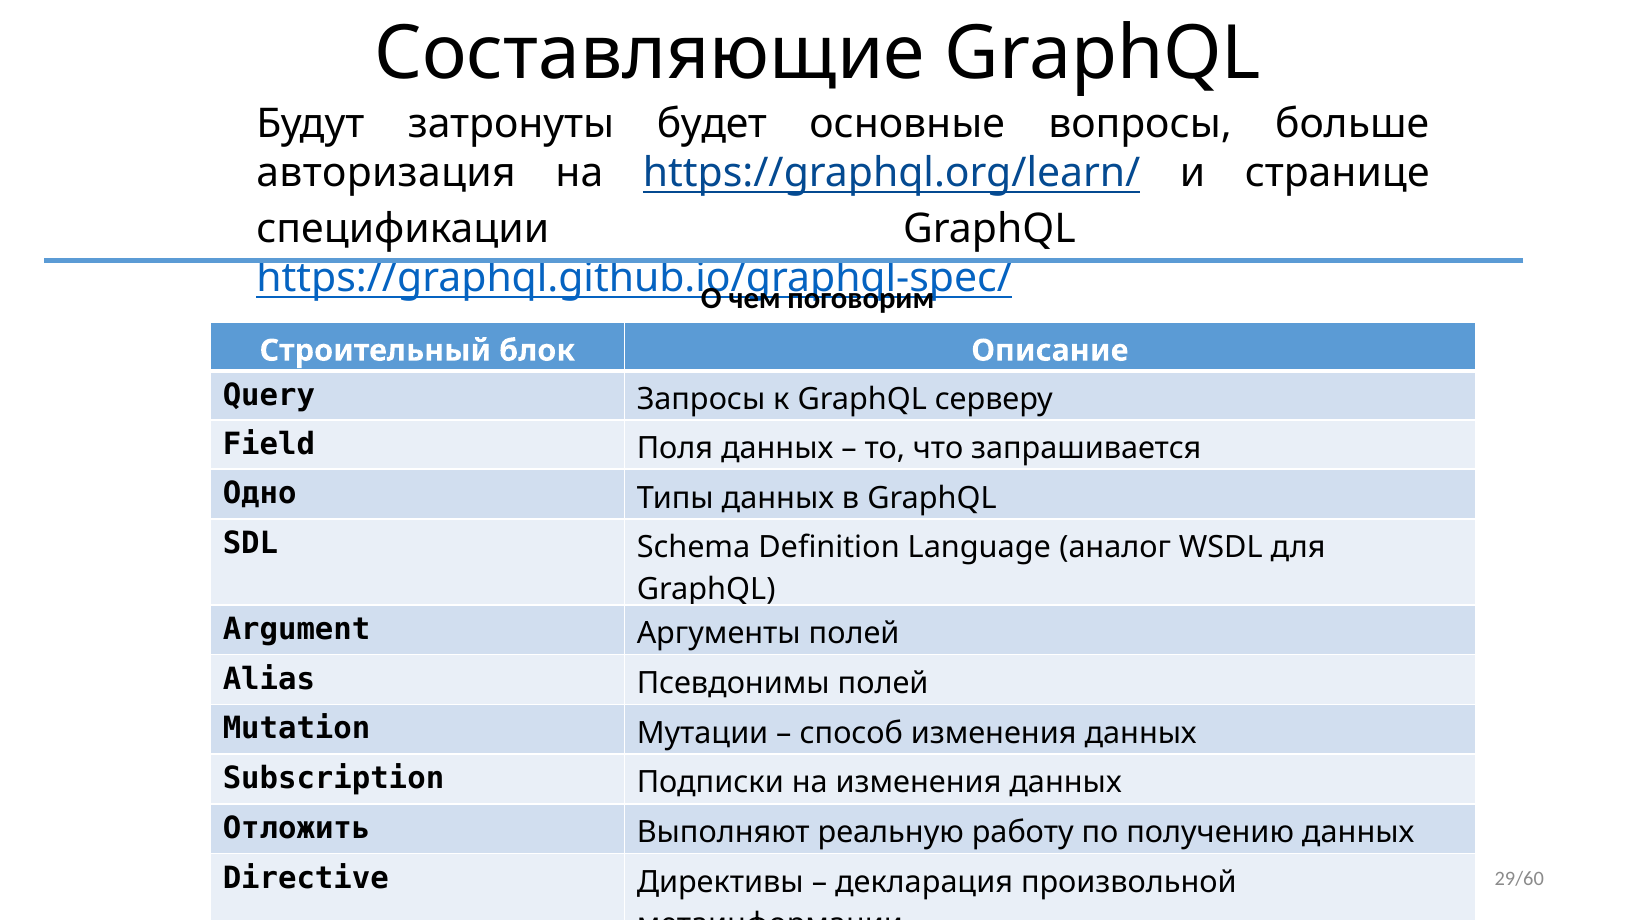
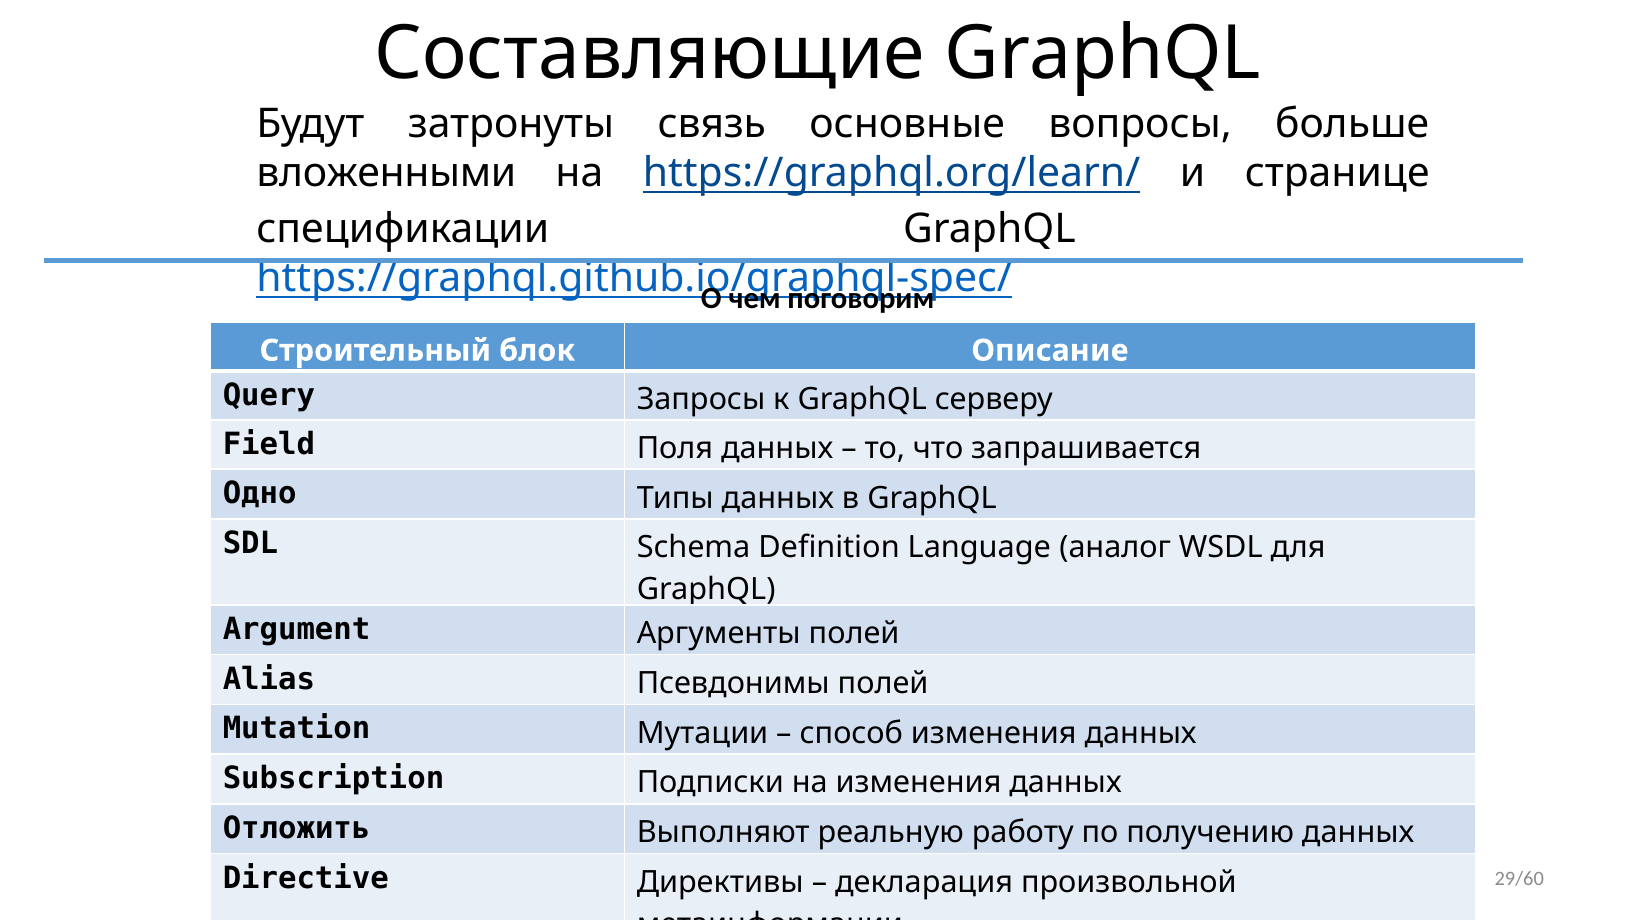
будет: будет -> связь (712, 124)
авторизация: авторизация -> вложенными (386, 173)
